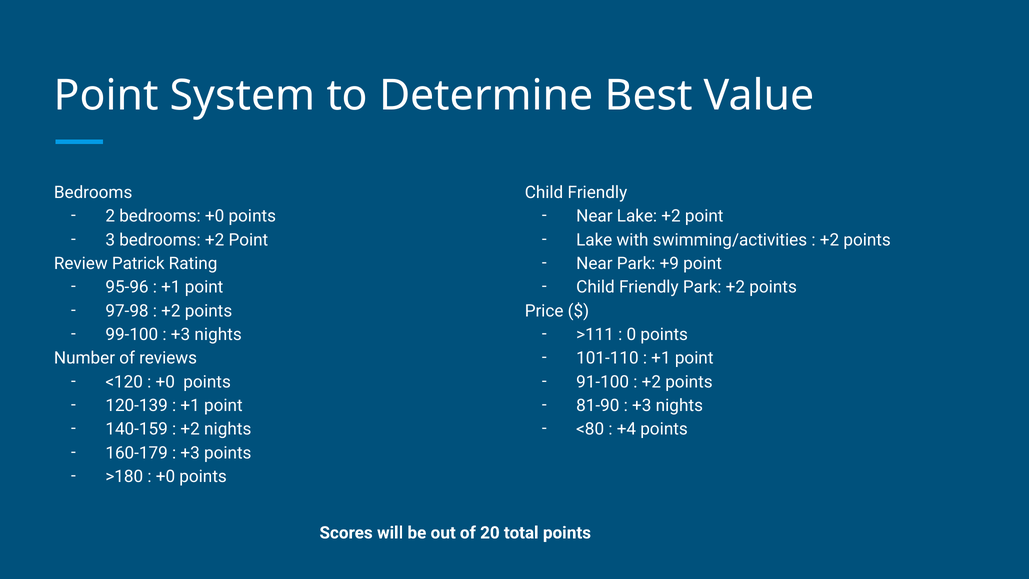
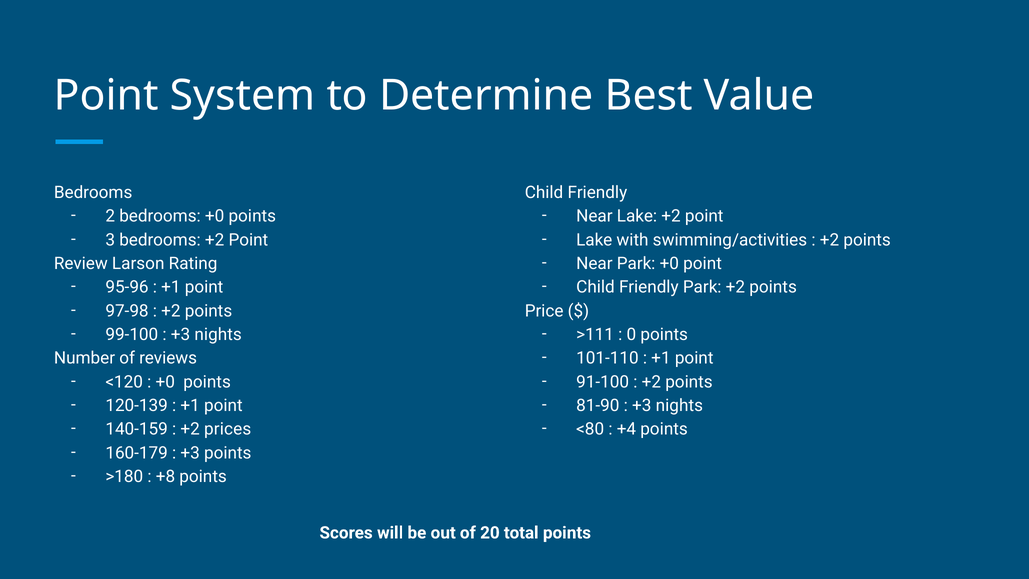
Park +9: +9 -> +0 (669, 263)
Patrick: Patrick -> Larson (138, 263)
+2 nights: nights -> prices (228, 429)
+0: +0 -> +8 (165, 476)
